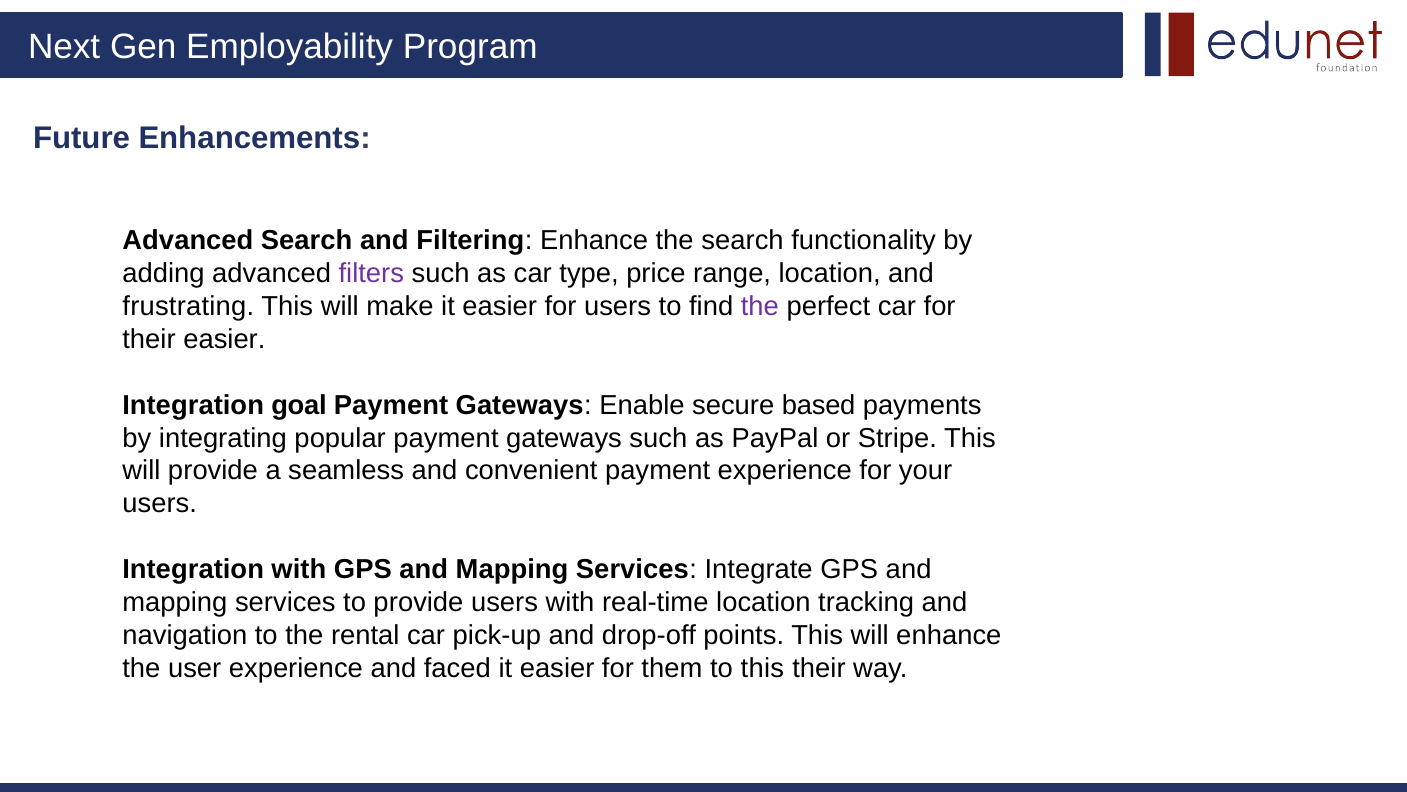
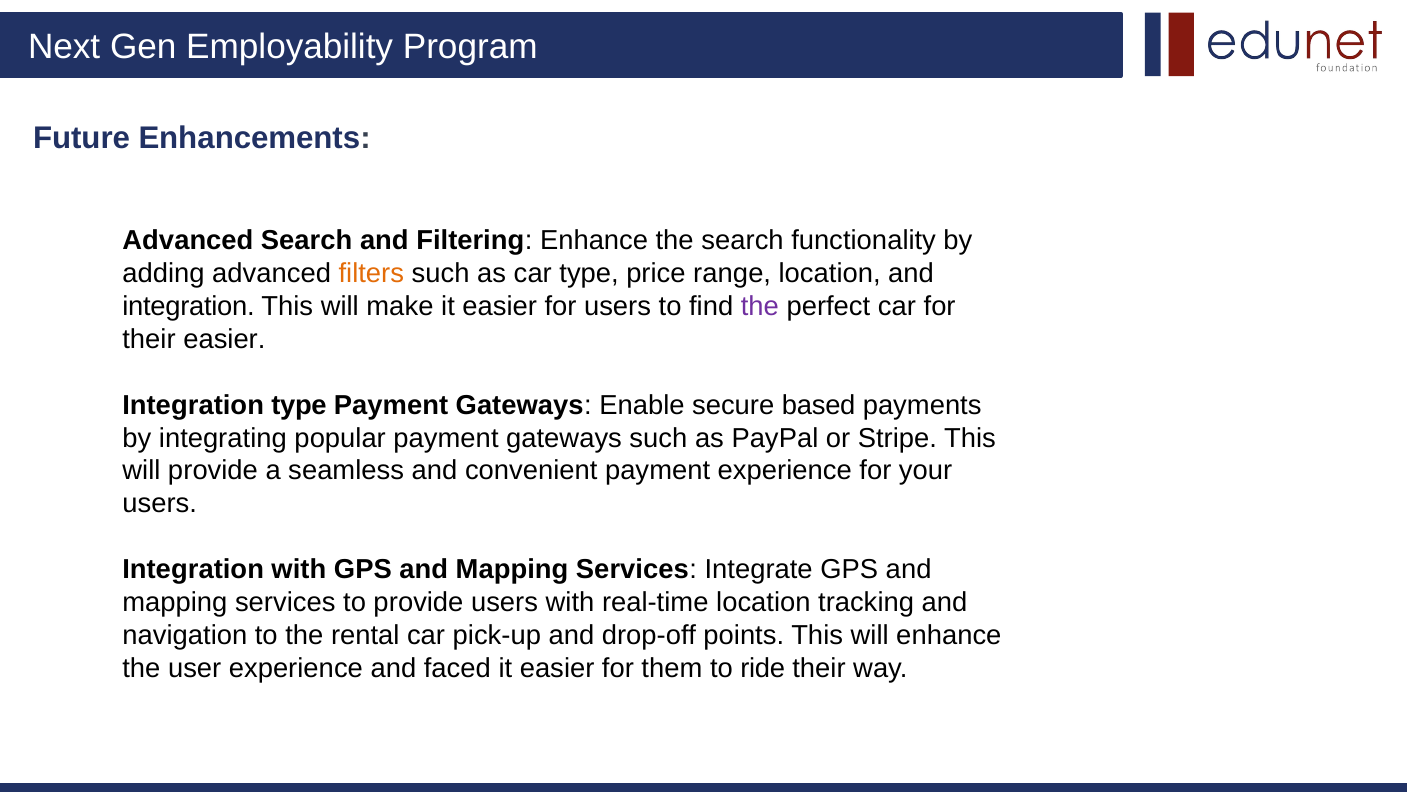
filters colour: purple -> orange (371, 274)
frustrating: frustrating -> integration (189, 306)
Integration goal: goal -> type (299, 405)
to this: this -> ride (763, 668)
